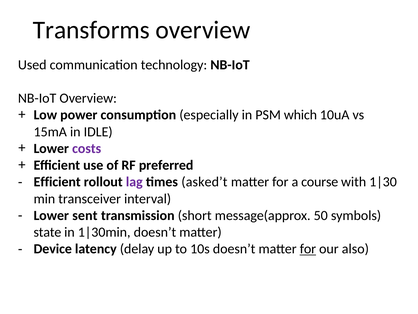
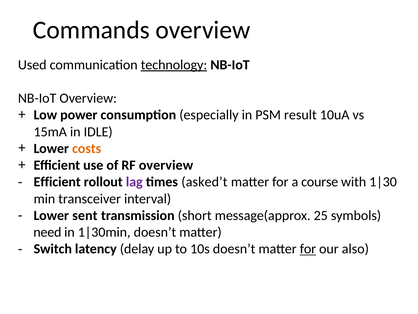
Transforms: Transforms -> Commands (91, 30)
technology underline: none -> present (174, 65)
which: which -> result (300, 115)
costs colour: purple -> orange (87, 148)
RF preferred: preferred -> overview (166, 165)
50: 50 -> 25 (321, 215)
state: state -> need (47, 232)
Device: Device -> Switch (53, 249)
